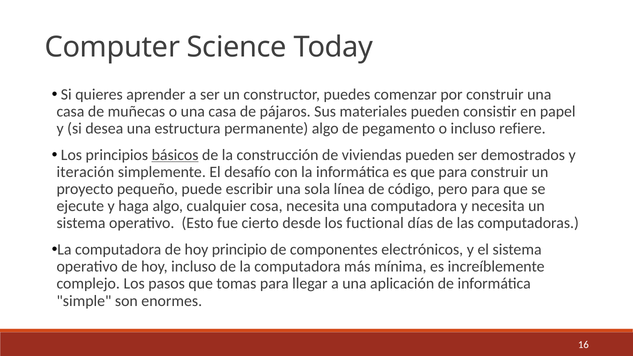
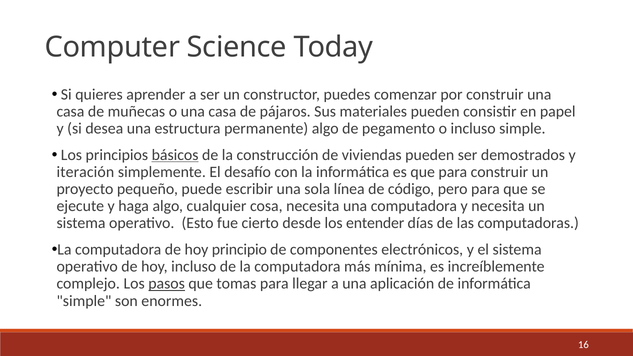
incluso refiere: refiere -> simple (522, 129)
fuctional: fuctional -> entender (375, 223)
pasos underline: none -> present (167, 284)
